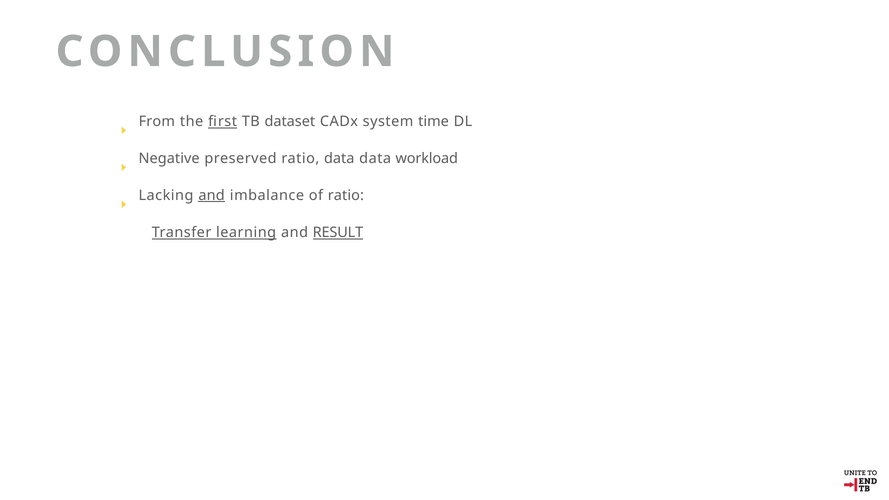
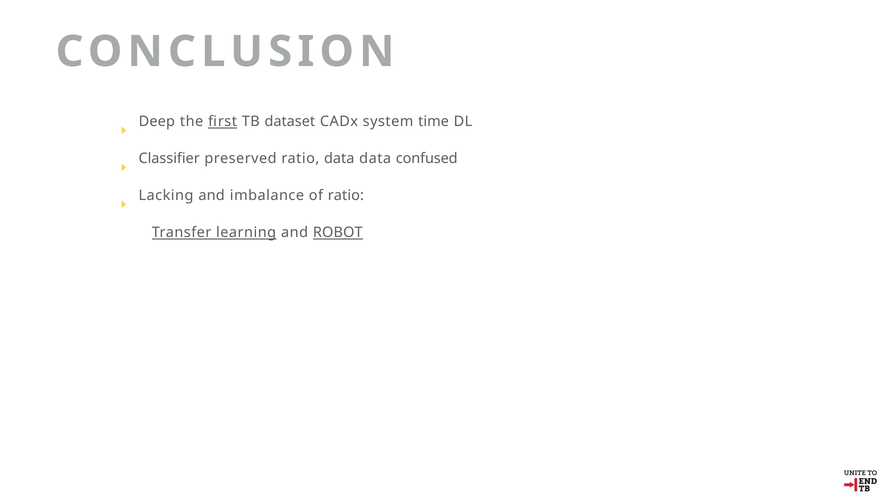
From: From -> Deep (157, 121)
Negative: Negative -> Classifier (169, 158)
workload: workload -> confused (427, 158)
and underline: present -> none (212, 195)
RESULT: RESULT -> ROBOT (338, 232)
